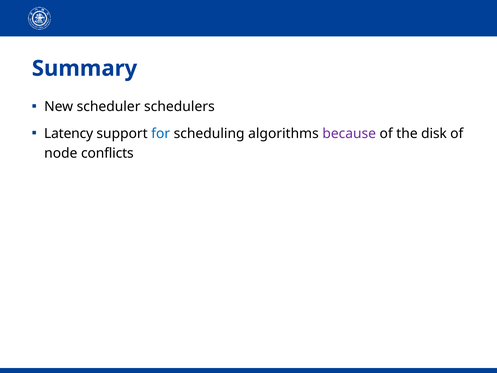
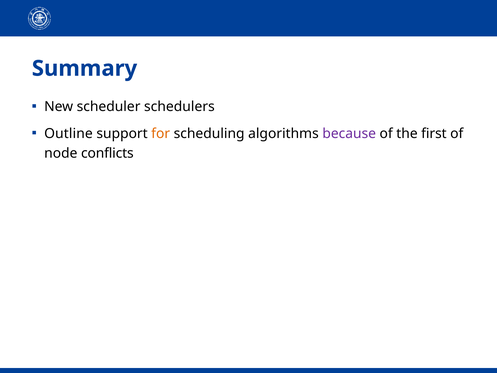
Latency: Latency -> Outline (68, 133)
for colour: blue -> orange (161, 133)
disk: disk -> first (434, 133)
